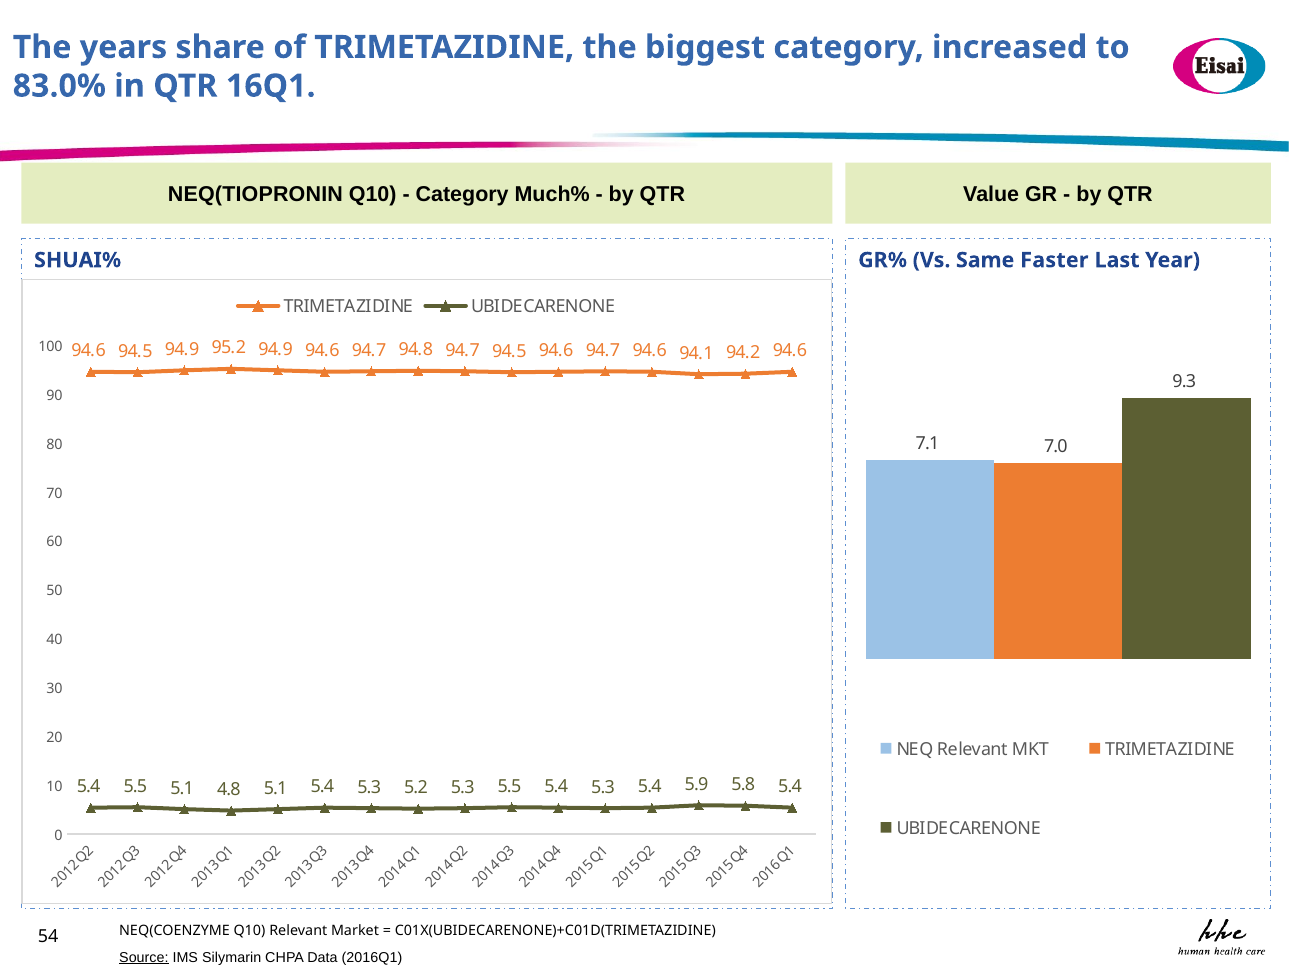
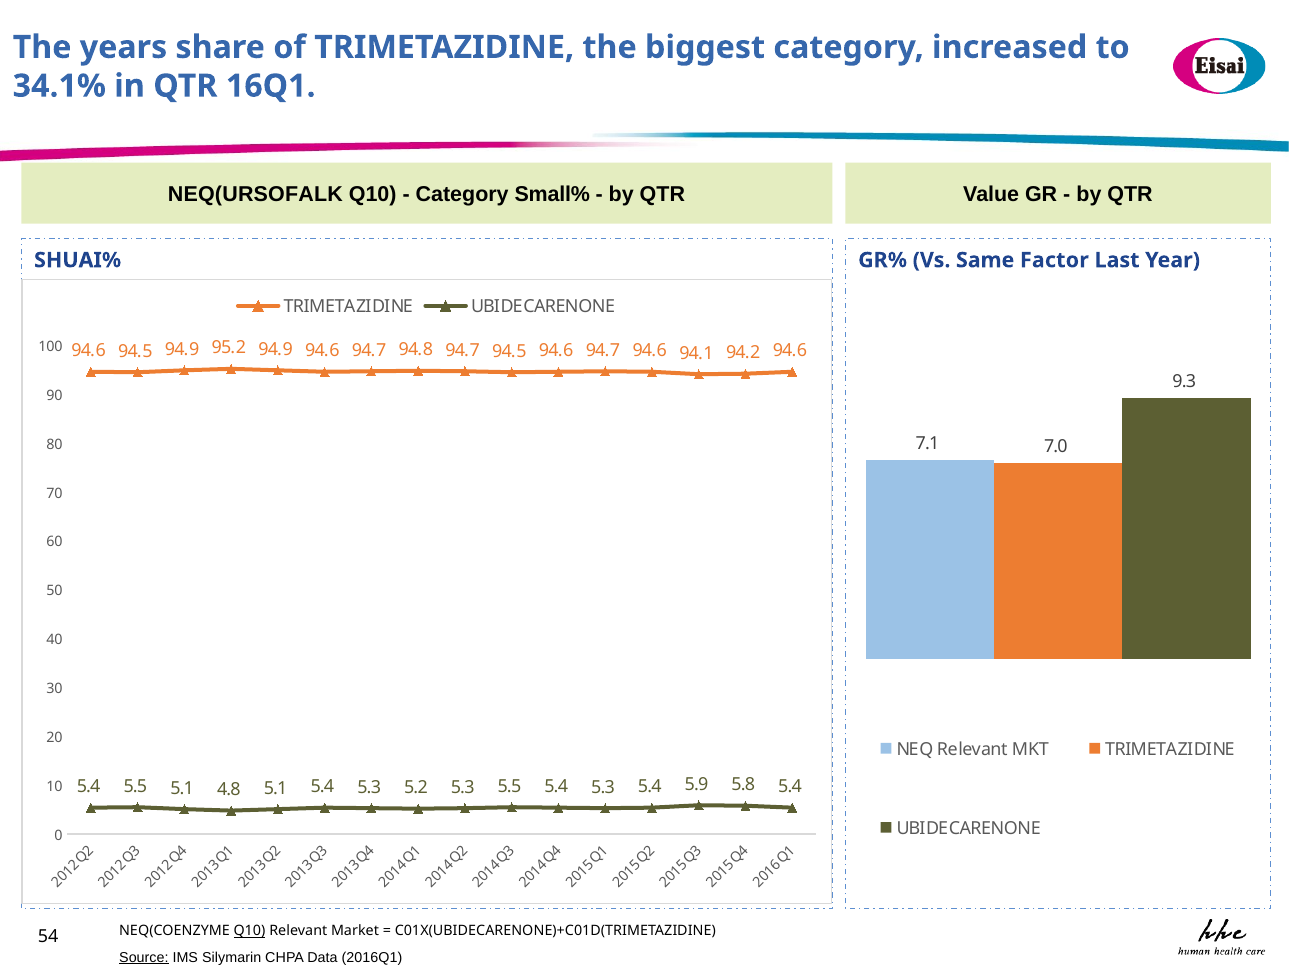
83.0%: 83.0% -> 34.1% (59, 86)
NEQ(TIOPRONIN: NEQ(TIOPRONIN -> NEQ(URSOFALK (255, 195)
Much%: Much% -> Small% (552, 195)
Faster: Faster -> Factor (1054, 260)
Q10 underline: none -> present (249, 931)
